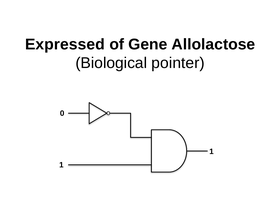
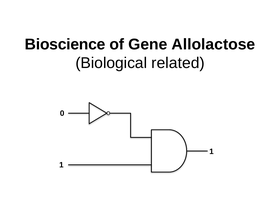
Expressed: Expressed -> Bioscience (65, 44)
pointer: pointer -> related (178, 63)
